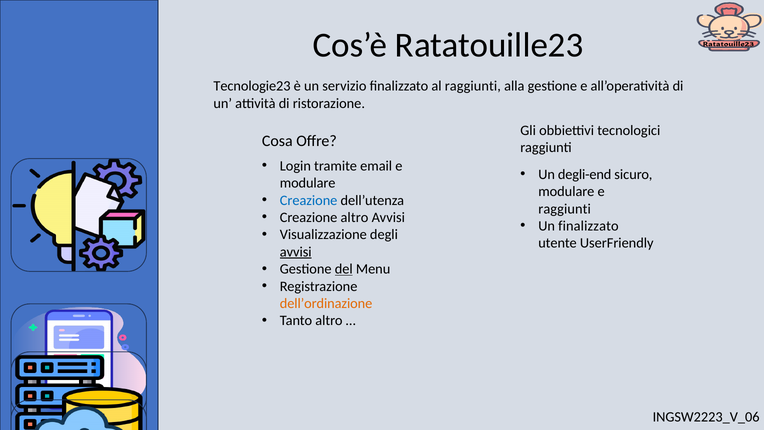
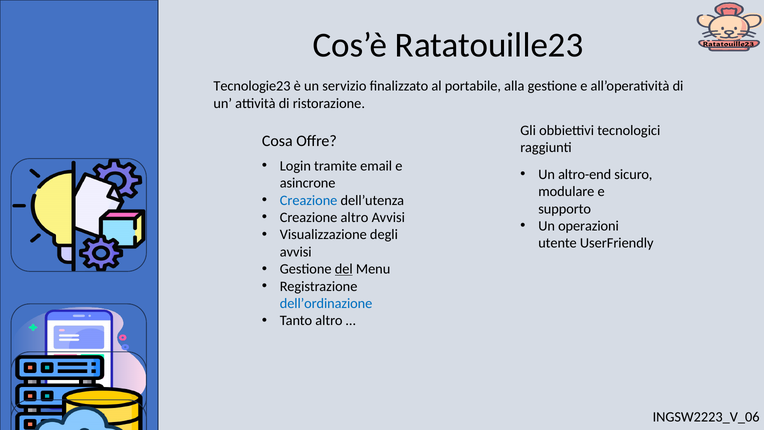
al raggiunti: raggiunti -> portabile (473, 86)
degli-end: degli-end -> altro-end (585, 174)
modulare: modulare -> asincrone (308, 183)
raggiunti: raggiunti -> supporto (565, 209)
Un finalizzato: finalizzato -> operazioni (588, 226)
avvisi underline: present -> none (296, 252)
dell’ordinazione colour: orange -> blue (326, 303)
